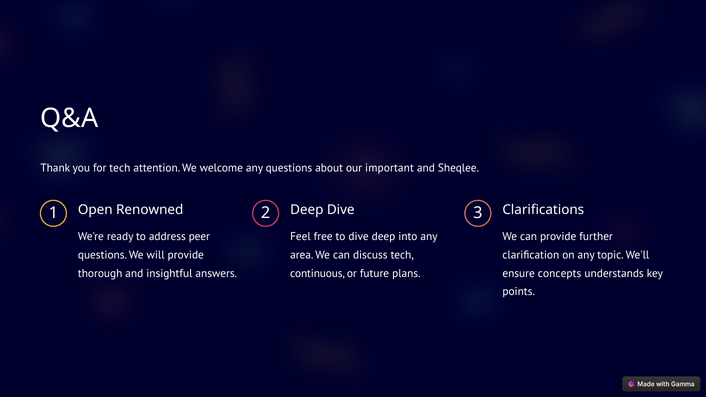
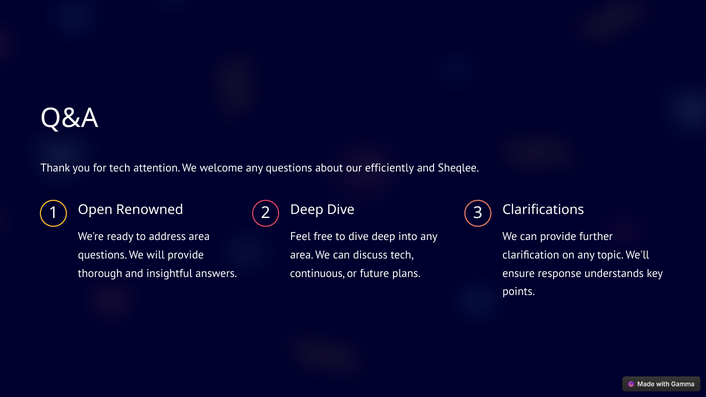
important: important -> efficiently (390, 168)
address peer: peer -> area (199, 237)
concepts: concepts -> response (560, 273)
